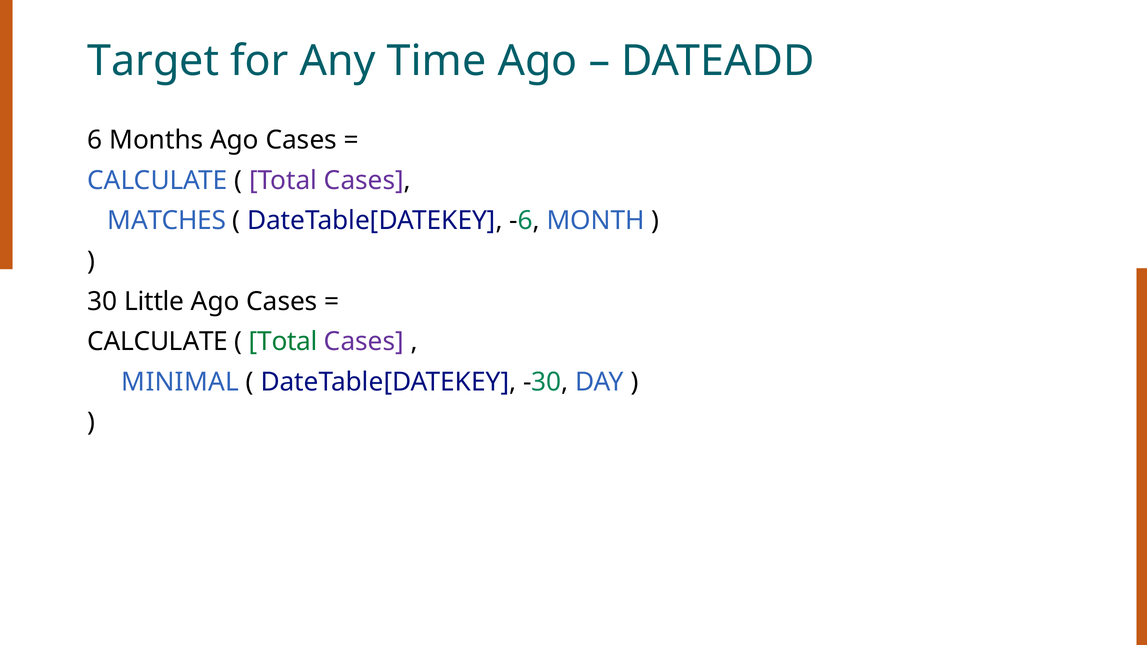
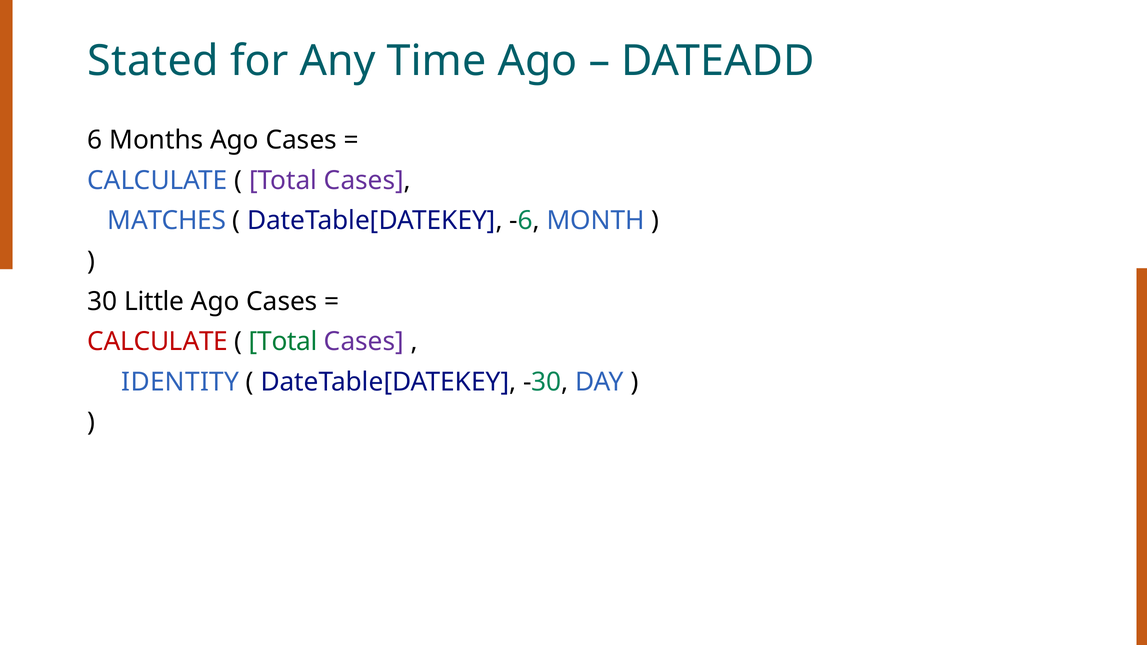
Target: Target -> Stated (153, 61)
CALCULATE colour: black -> red (158, 342)
MINIMAL: MINIMAL -> IDENTITY (180, 382)
